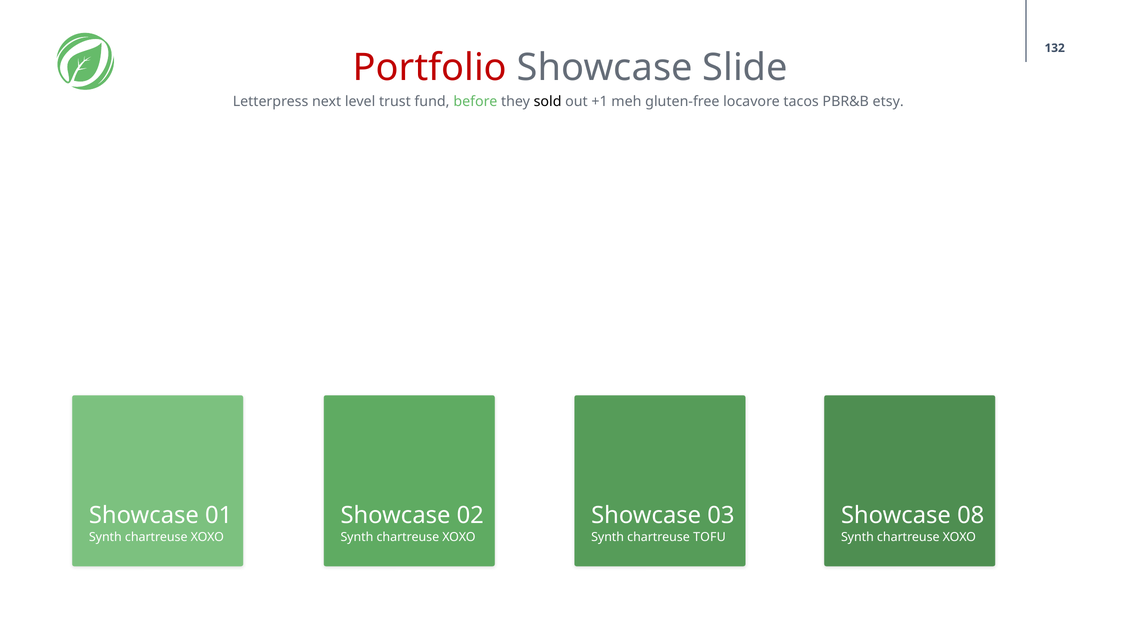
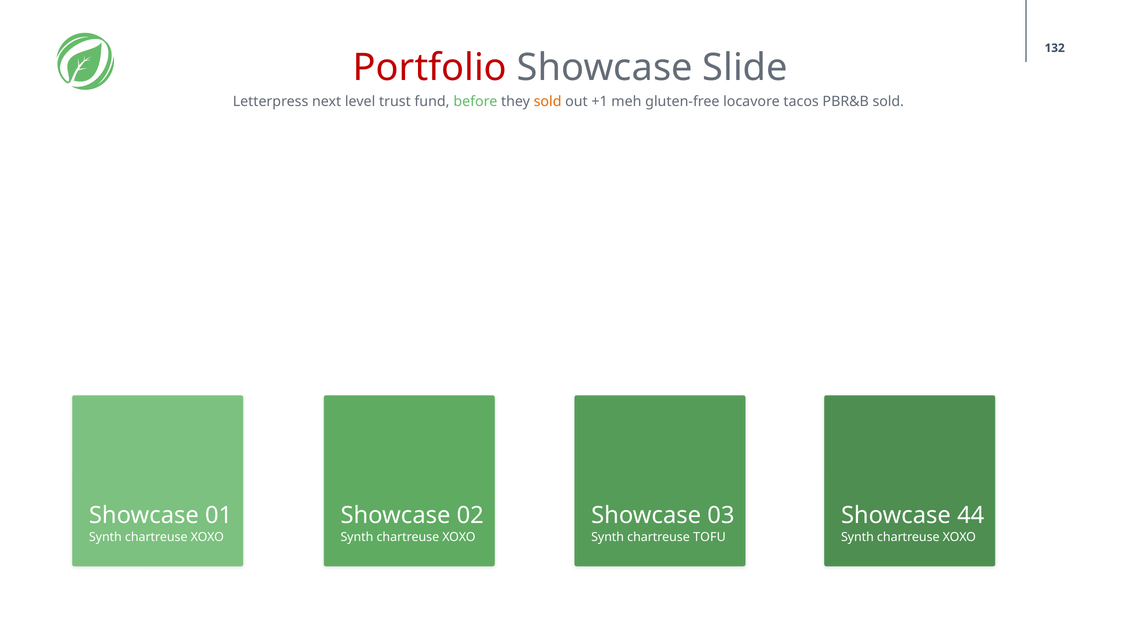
sold colour: black -> orange (548, 102)
PBR&B etsy: etsy -> sold (888, 102)
08: 08 -> 44 (971, 516)
